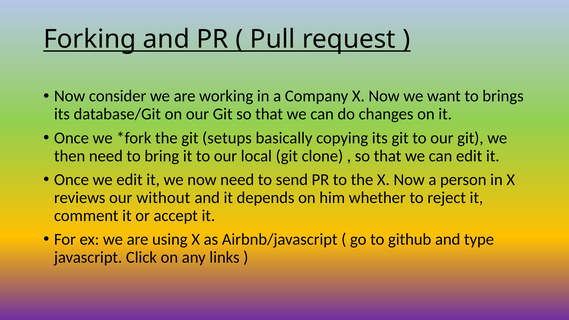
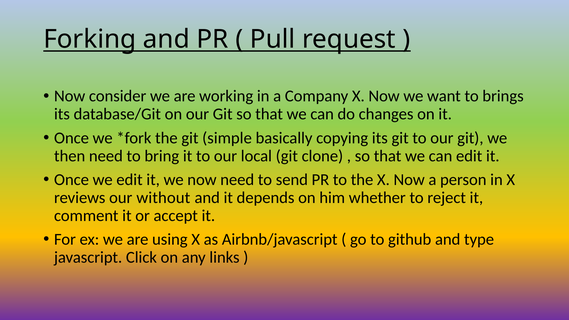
setups: setups -> simple (227, 138)
